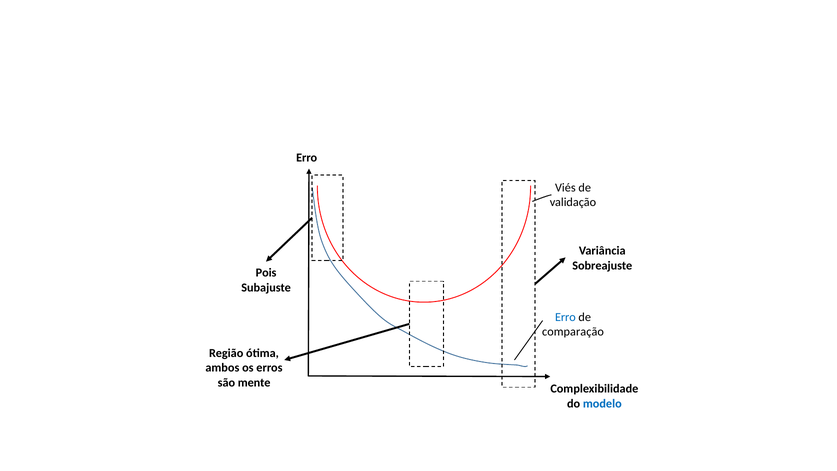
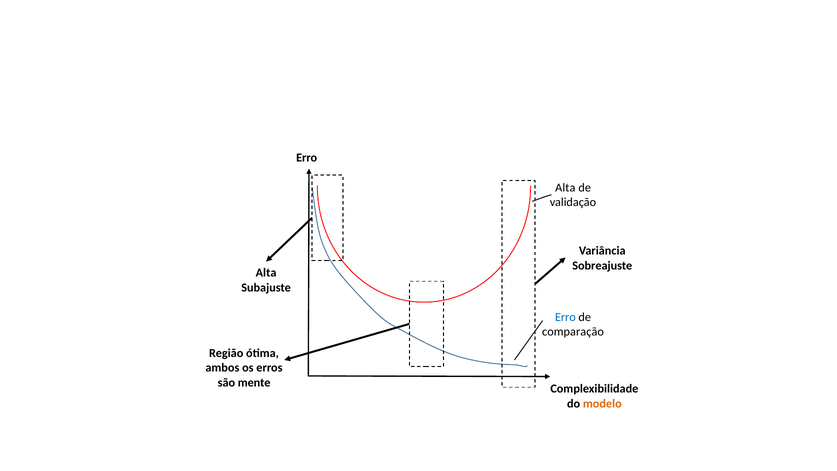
Viés: Viés -> Alta (565, 188)
Pois: Pois -> Alta (266, 273)
modelo colour: blue -> orange (602, 403)
